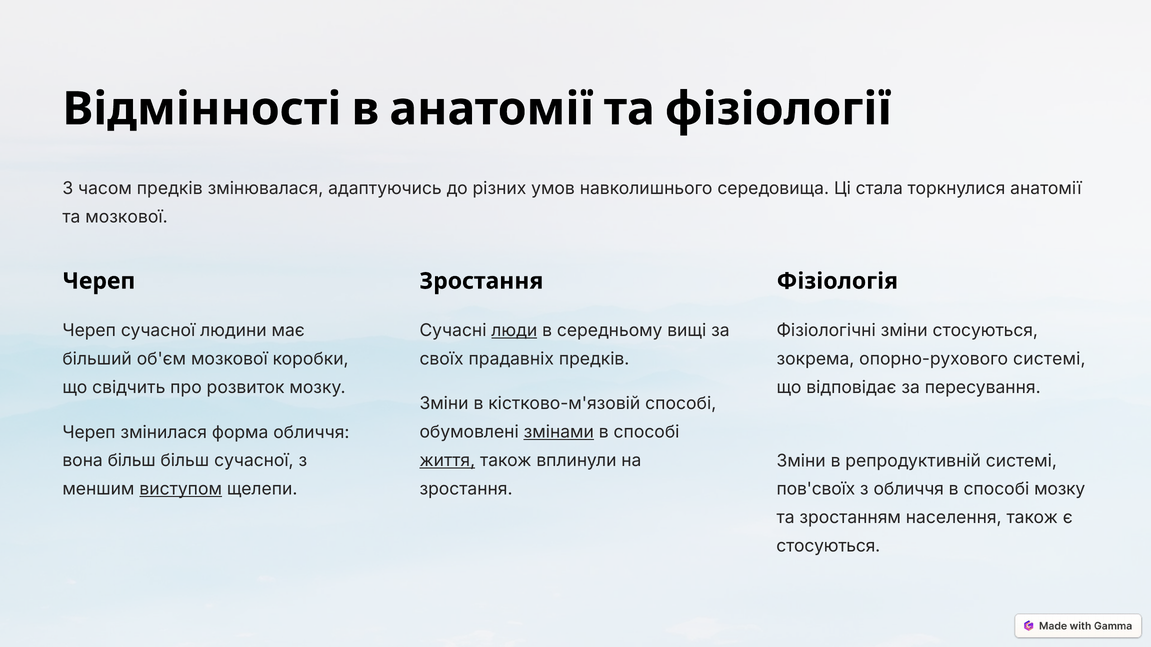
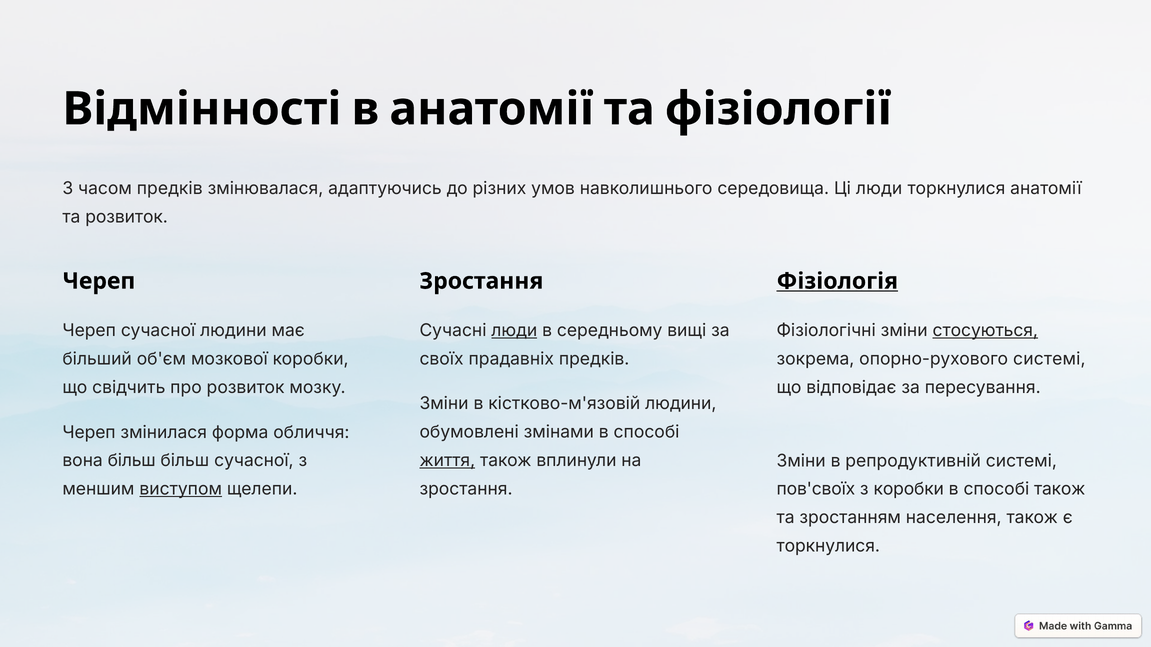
Ці стала: стала -> люди (879, 189)
та мозкової: мозкової -> розвиток (127, 217)
Фізіологія underline: none -> present (837, 281)
стосуються underline: none -> present (985, 331)
кістково-м'язовій способі: способі -> людини (681, 404)
змінами underline: present -> none (559, 432)
з обличчя: обличчя -> коробки (909, 490)
способі мозку: мозку -> також (1060, 490)
стосуються: стосуються -> торкнулися (828, 546)
